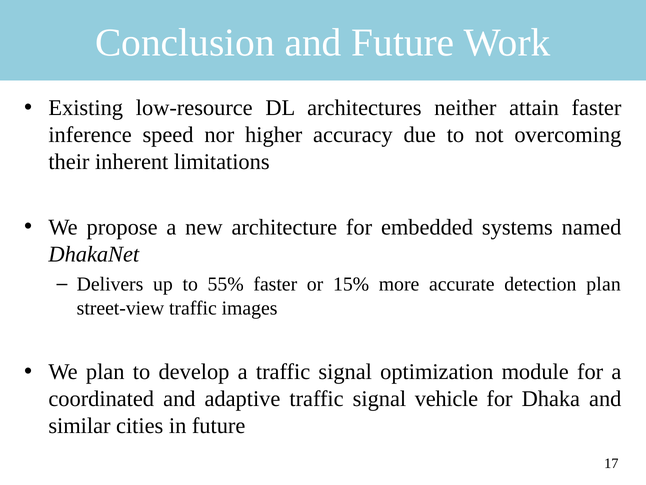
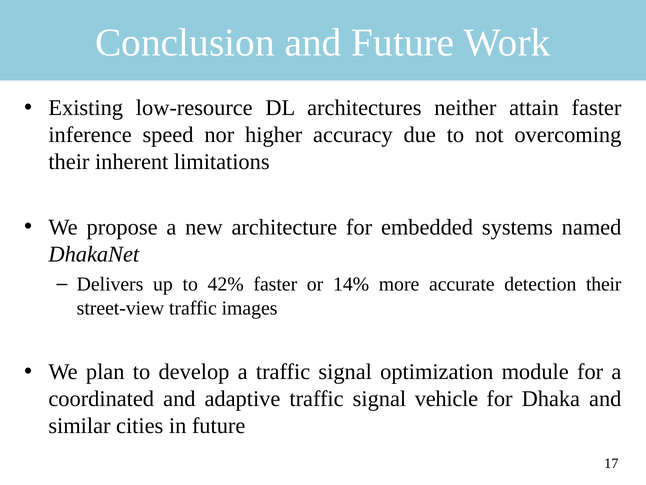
55%: 55% -> 42% (226, 284)
15%: 15% -> 14% (351, 284)
detection plan: plan -> their (604, 284)
